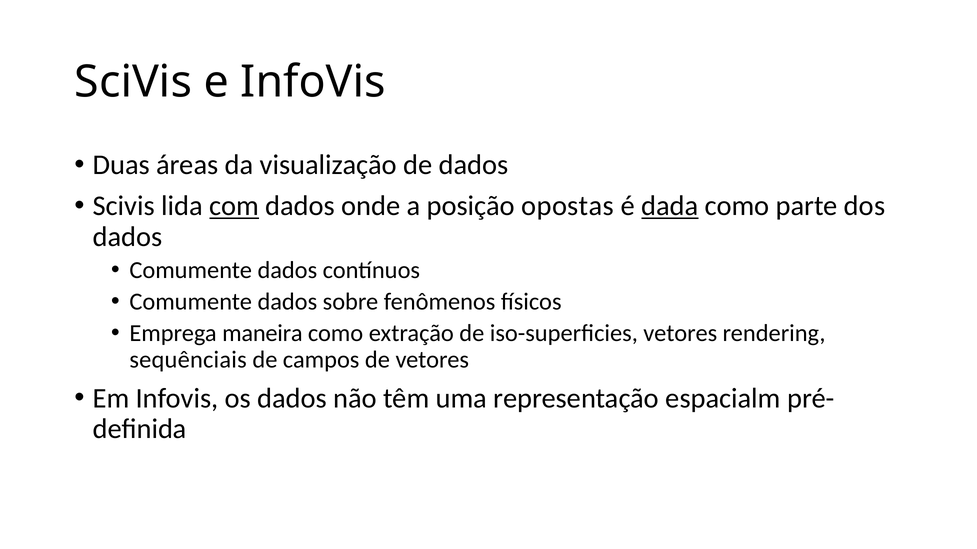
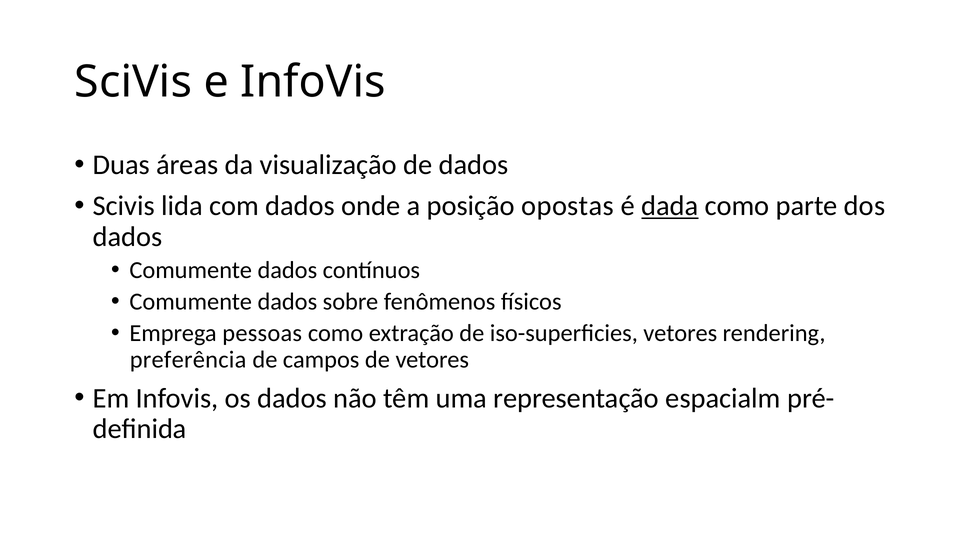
com underline: present -> none (234, 206)
maneira: maneira -> pessoas (262, 333)
sequênciais: sequênciais -> preferência (188, 360)
